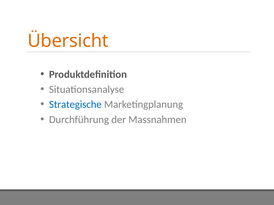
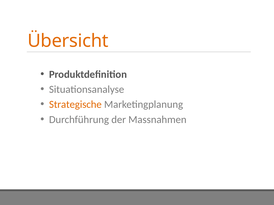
Strategische colour: blue -> orange (75, 105)
